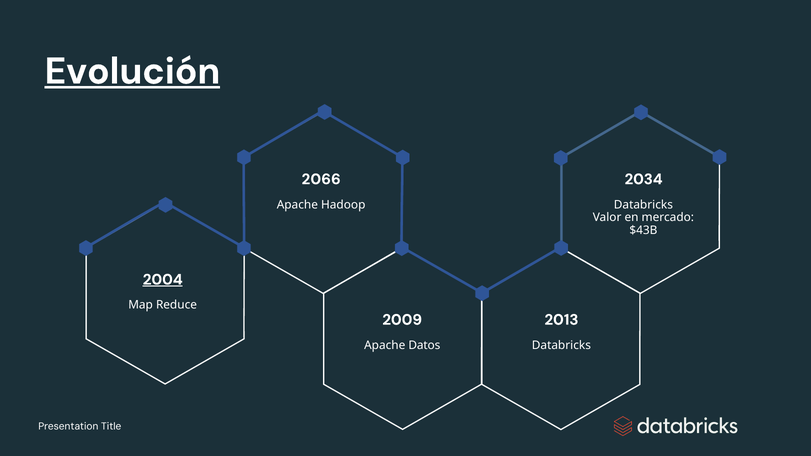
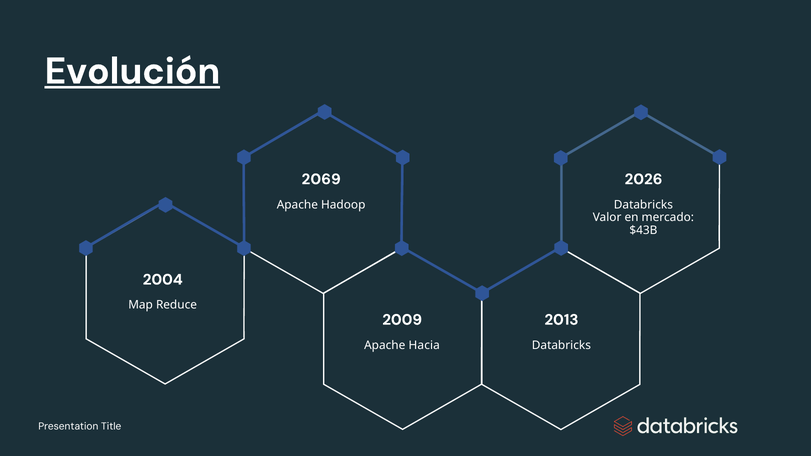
2066: 2066 -> 2069 (321, 179)
2034: 2034 -> 2026 (643, 179)
2004 underline: present -> none (163, 280)
Datos: Datos -> Hacia (424, 345)
